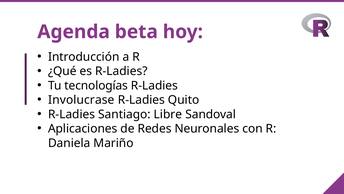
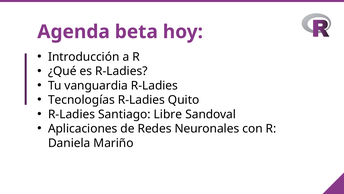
tecnologías: tecnologías -> vanguardia (96, 85)
Involucrase: Involucrase -> Tecnologías (81, 100)
